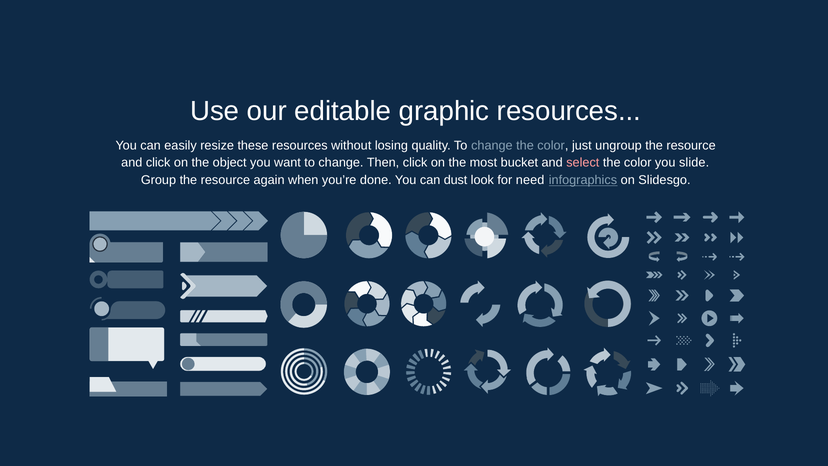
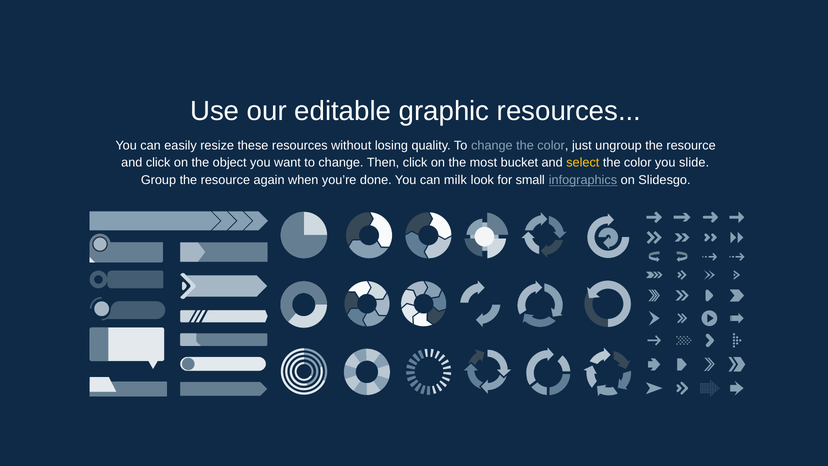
select colour: pink -> yellow (583, 163)
dust: dust -> milk (455, 180)
need: need -> small (530, 180)
